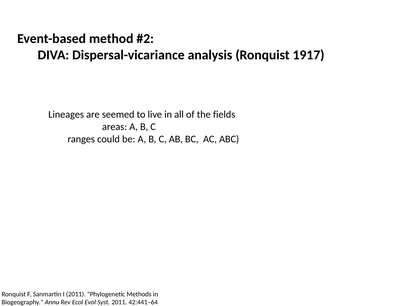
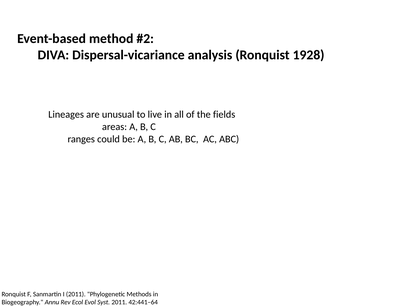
1917: 1917 -> 1928 (309, 55)
seemed: seemed -> unusual (118, 115)
